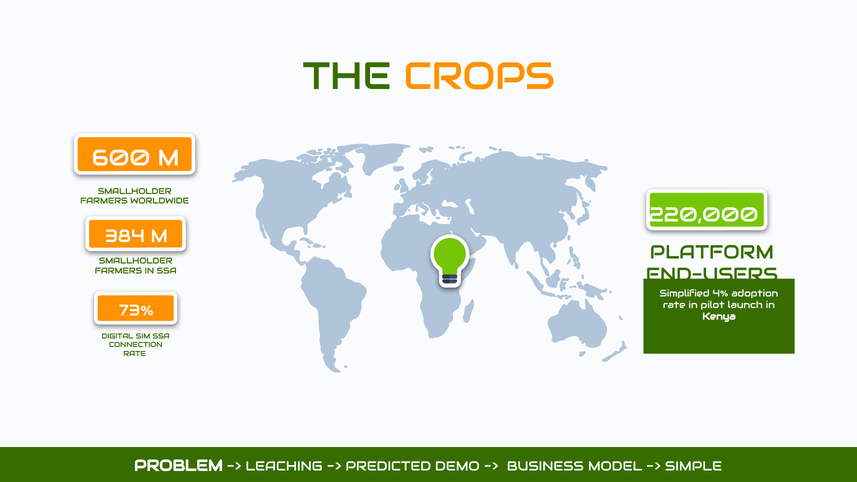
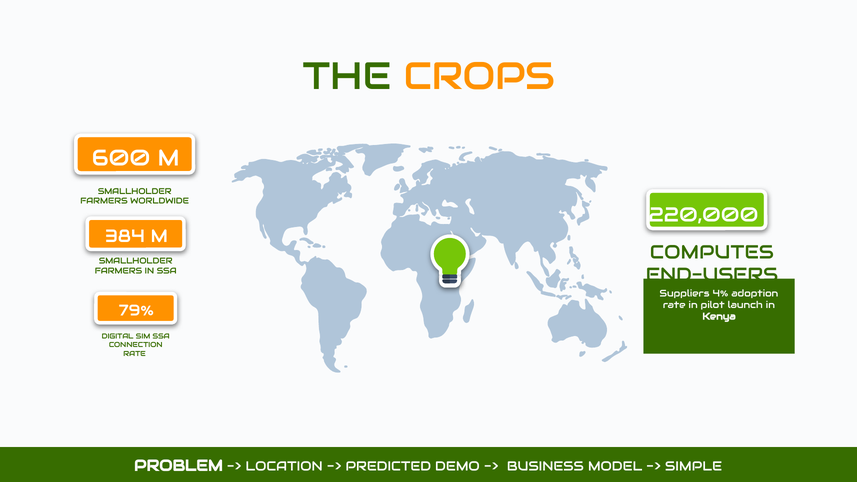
PLATFORM: PLATFORM -> COMPUTES (712, 252)
Simplified: Simplified -> Suppliers (685, 294)
73%: 73% -> 79% (136, 311)
LEACHING: LEACHING -> LOCATION (284, 466)
